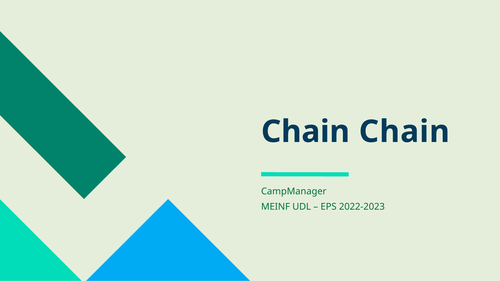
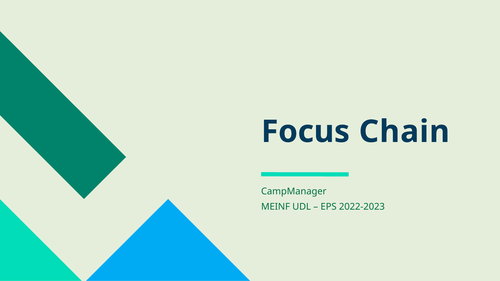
Chain: Chain -> Focus (305, 132)
